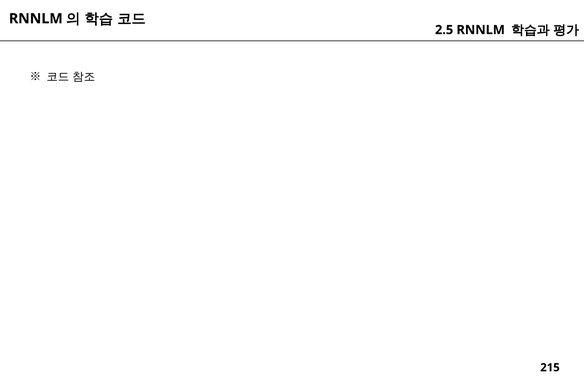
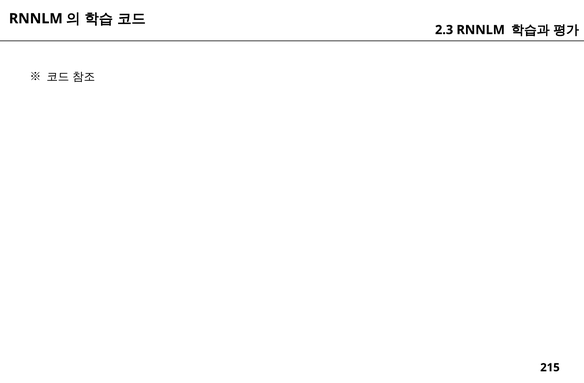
2.5: 2.5 -> 2.3 (444, 30)
